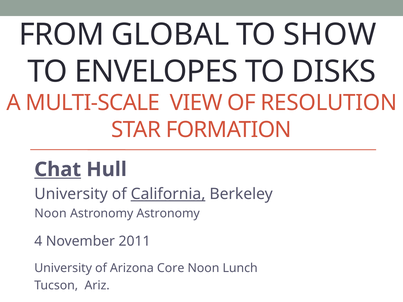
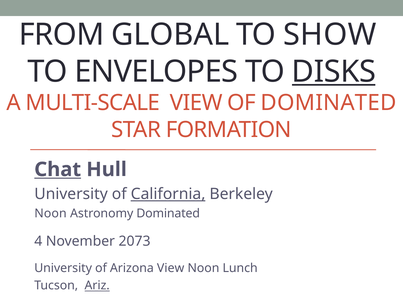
DISKS underline: none -> present (334, 72)
OF RESOLUTION: RESOLUTION -> DOMINATED (329, 103)
Astronomy Astronomy: Astronomy -> Dominated (168, 214)
2011: 2011 -> 2073 (135, 241)
Arizona Core: Core -> View (171, 268)
Ariz underline: none -> present (97, 286)
